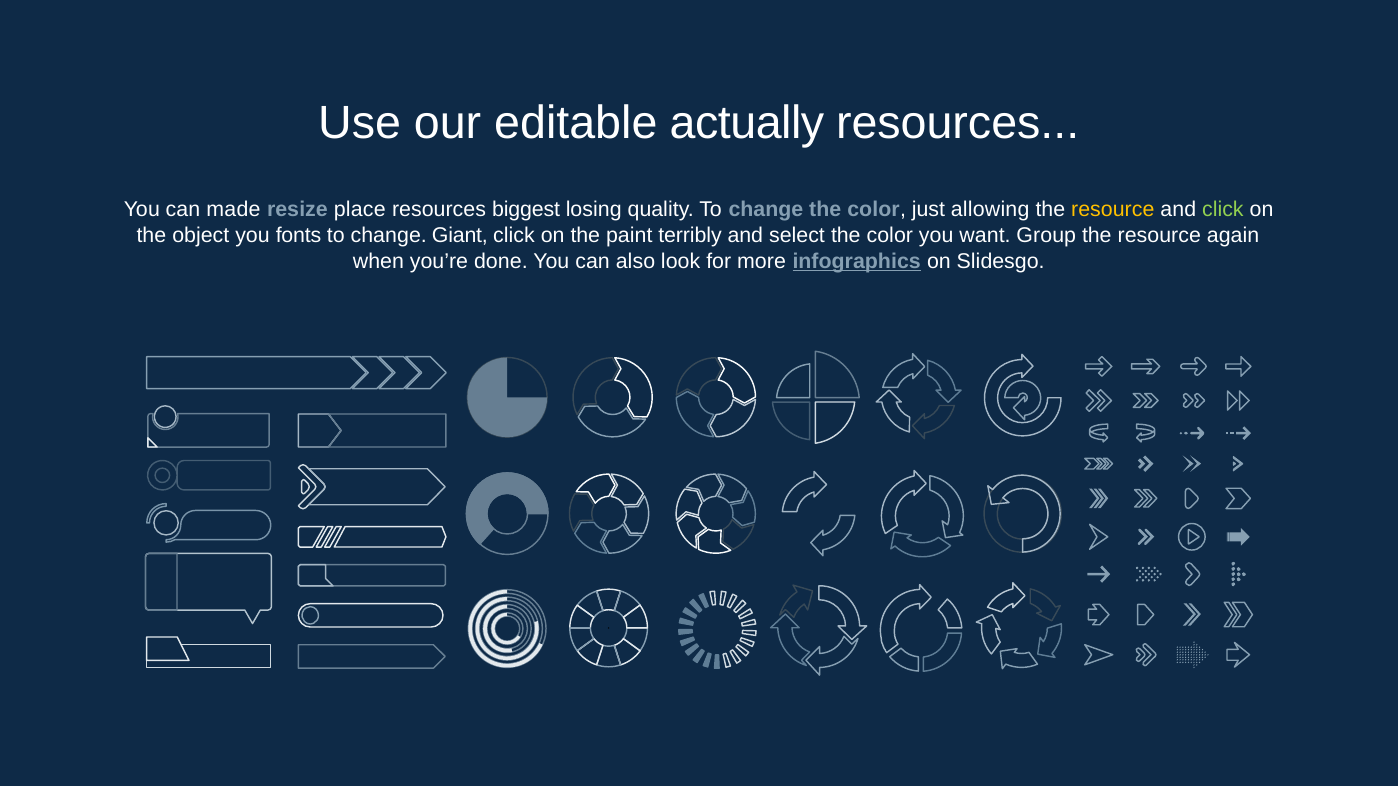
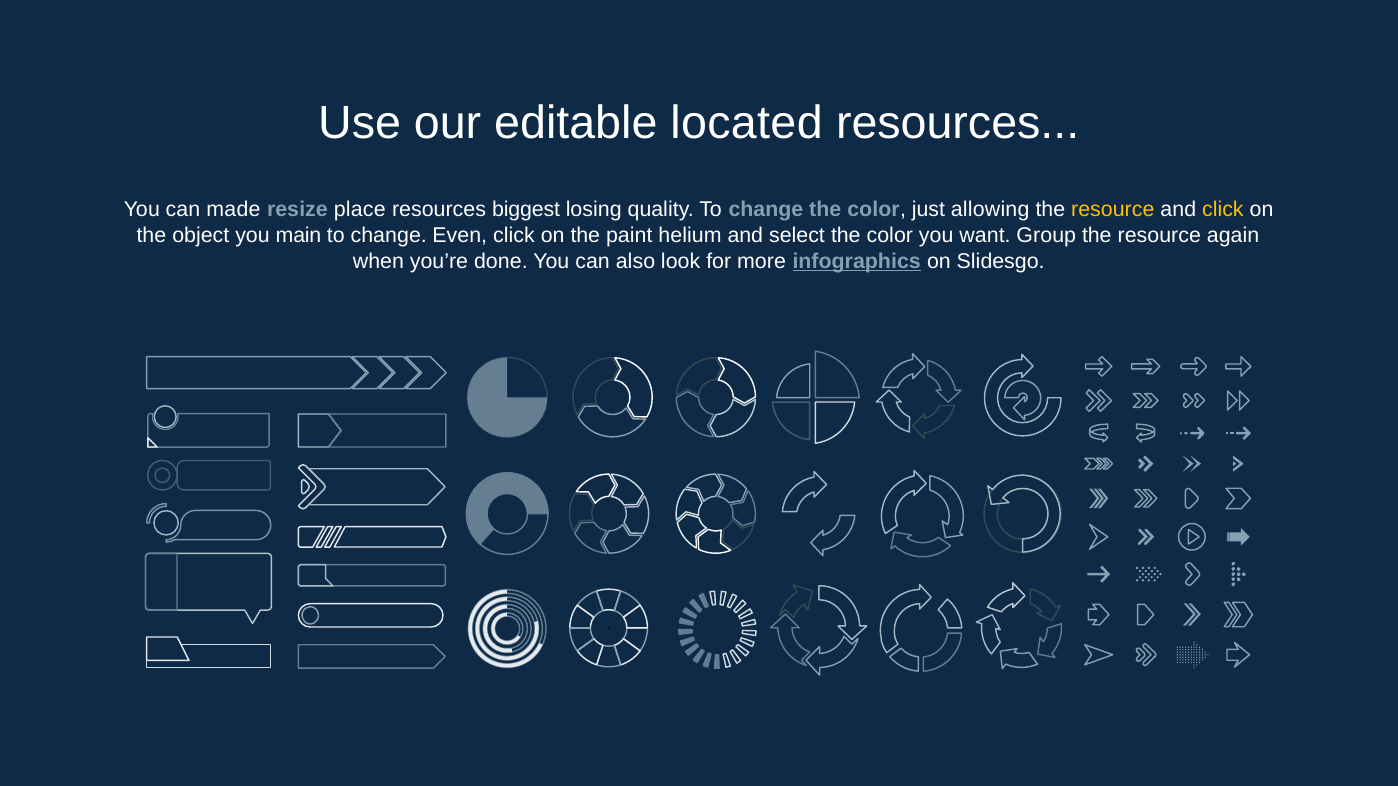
actually: actually -> located (747, 123)
click colour: light green -> yellow (1223, 210)
fonts: fonts -> main (299, 236)
Giant: Giant -> Even (460, 236)
terribly: terribly -> helium (690, 236)
